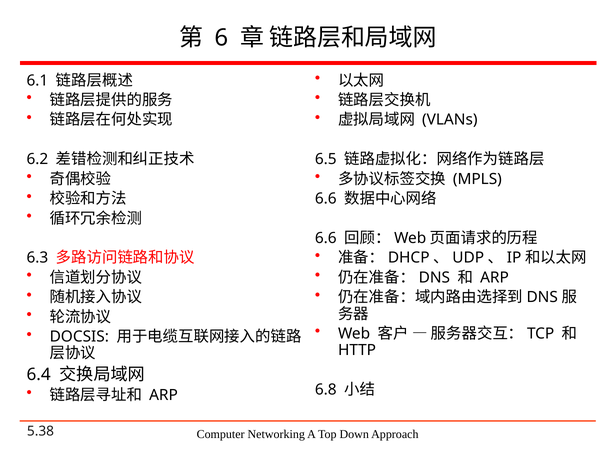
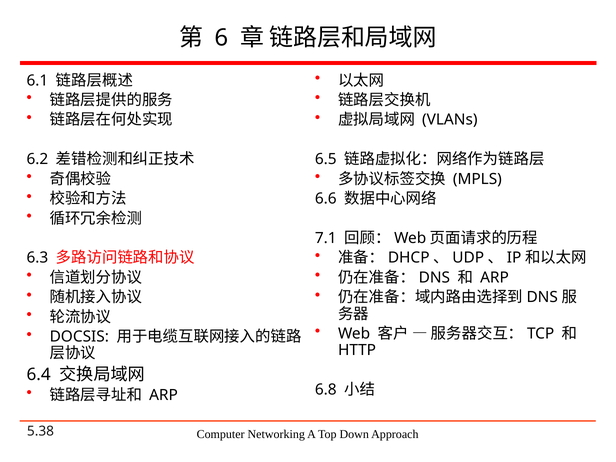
6.6: 6.6 -> 7.1 (326, 238)
